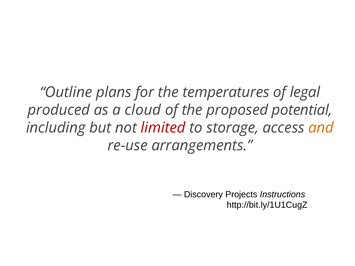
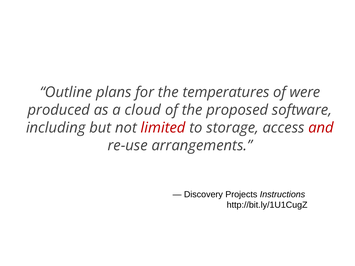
legal: legal -> were (305, 92)
potential: potential -> software (302, 110)
and colour: orange -> red (321, 128)
